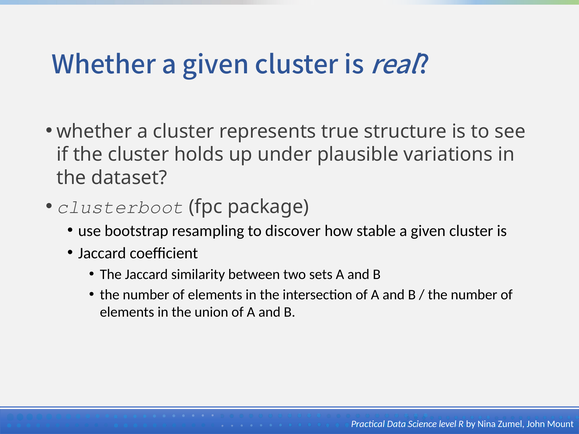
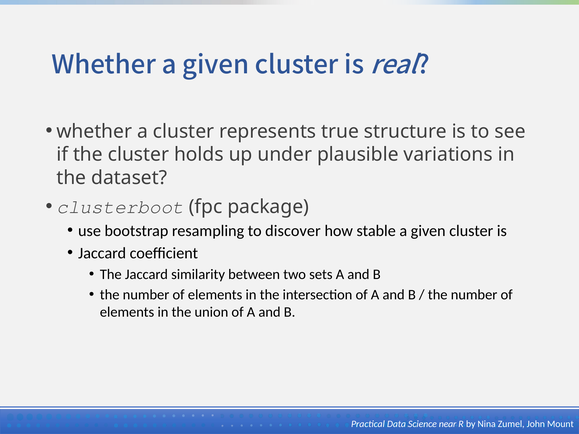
level: level -> near (448, 424)
